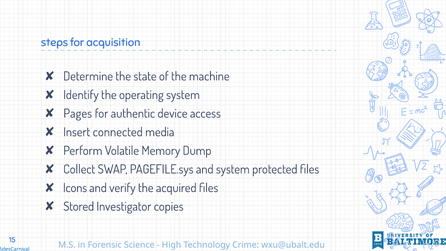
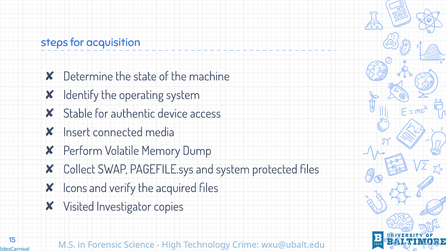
Pages: Pages -> Stable (78, 114)
Stored: Stored -> Visited (79, 206)
